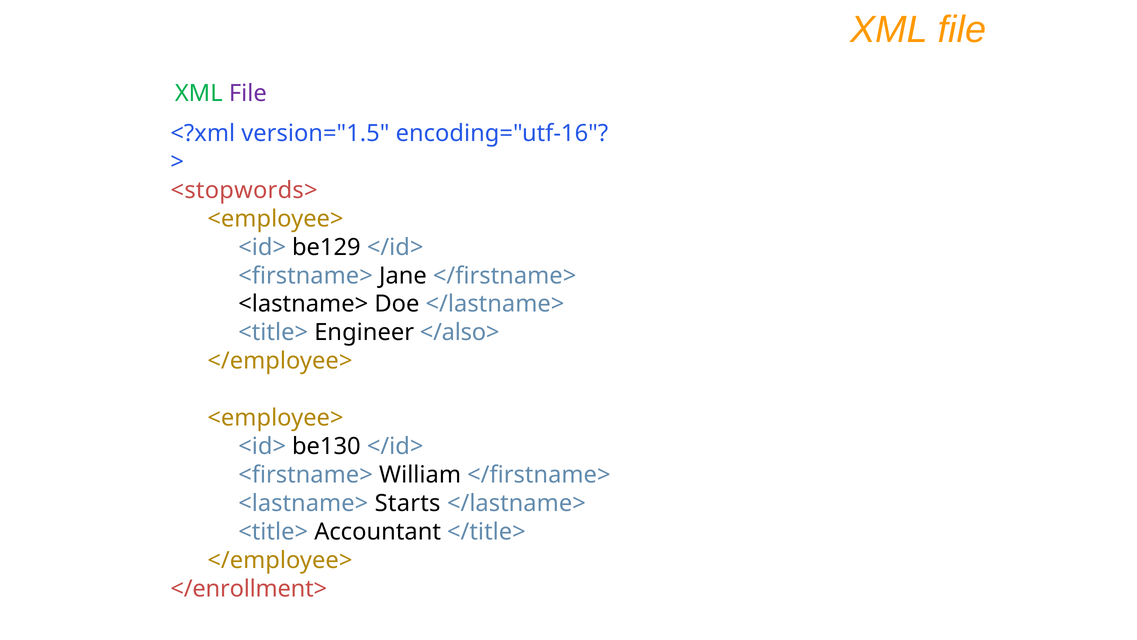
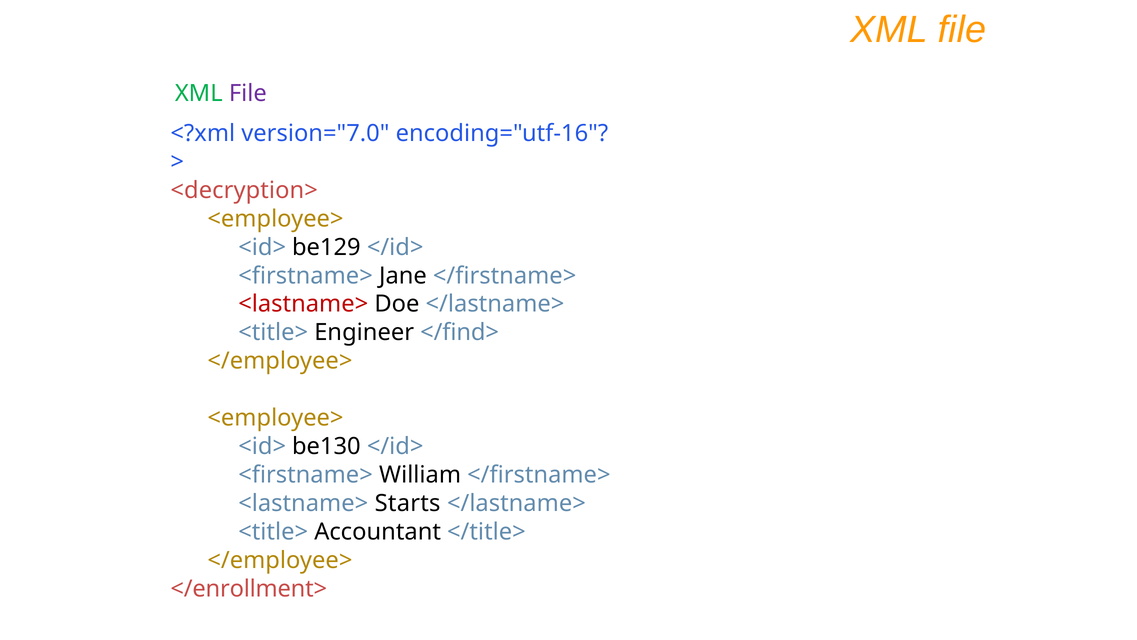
version="1.5: version="1.5 -> version="7.0 (315, 133)
<stopwords>: <stopwords> -> <decryption> (244, 190)
<lastname> colour: black -> red (303, 304)
</also>: </also> -> </find> (460, 332)
